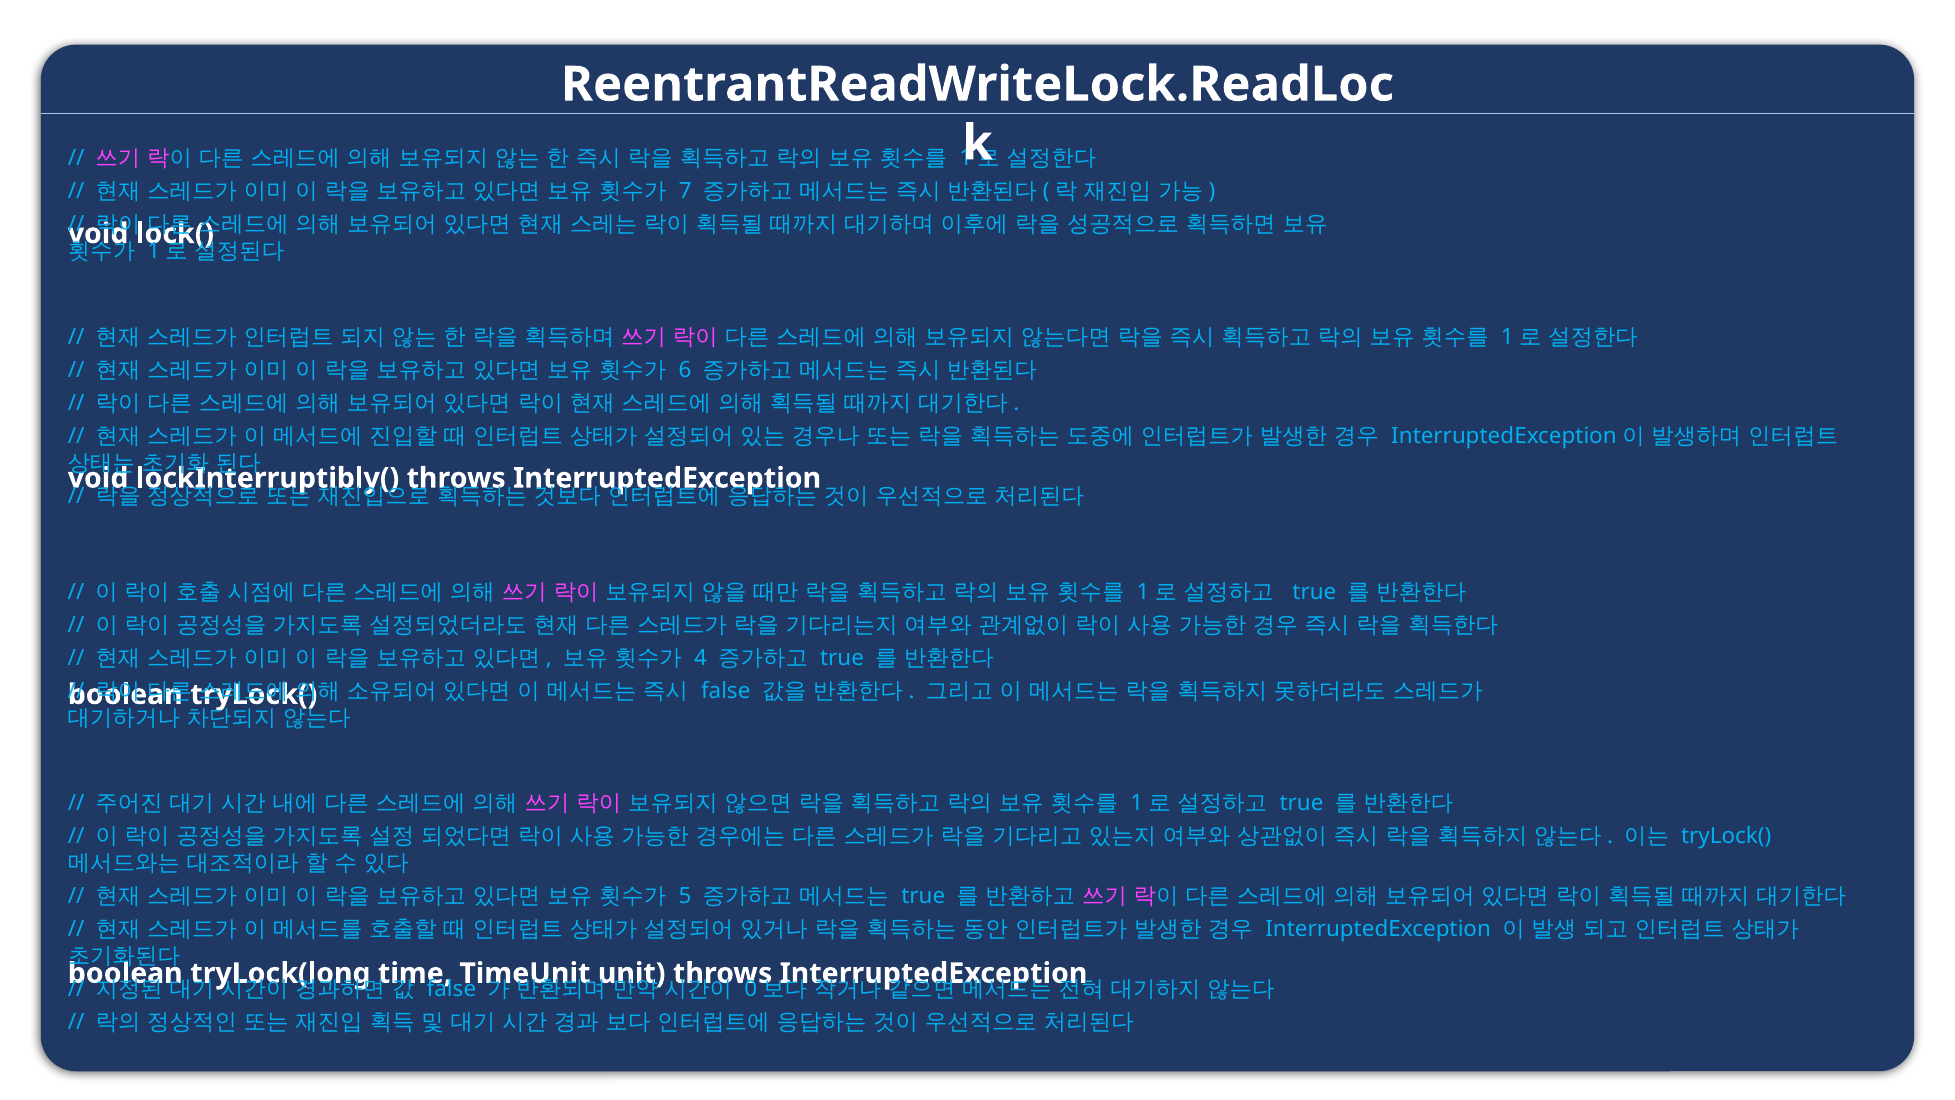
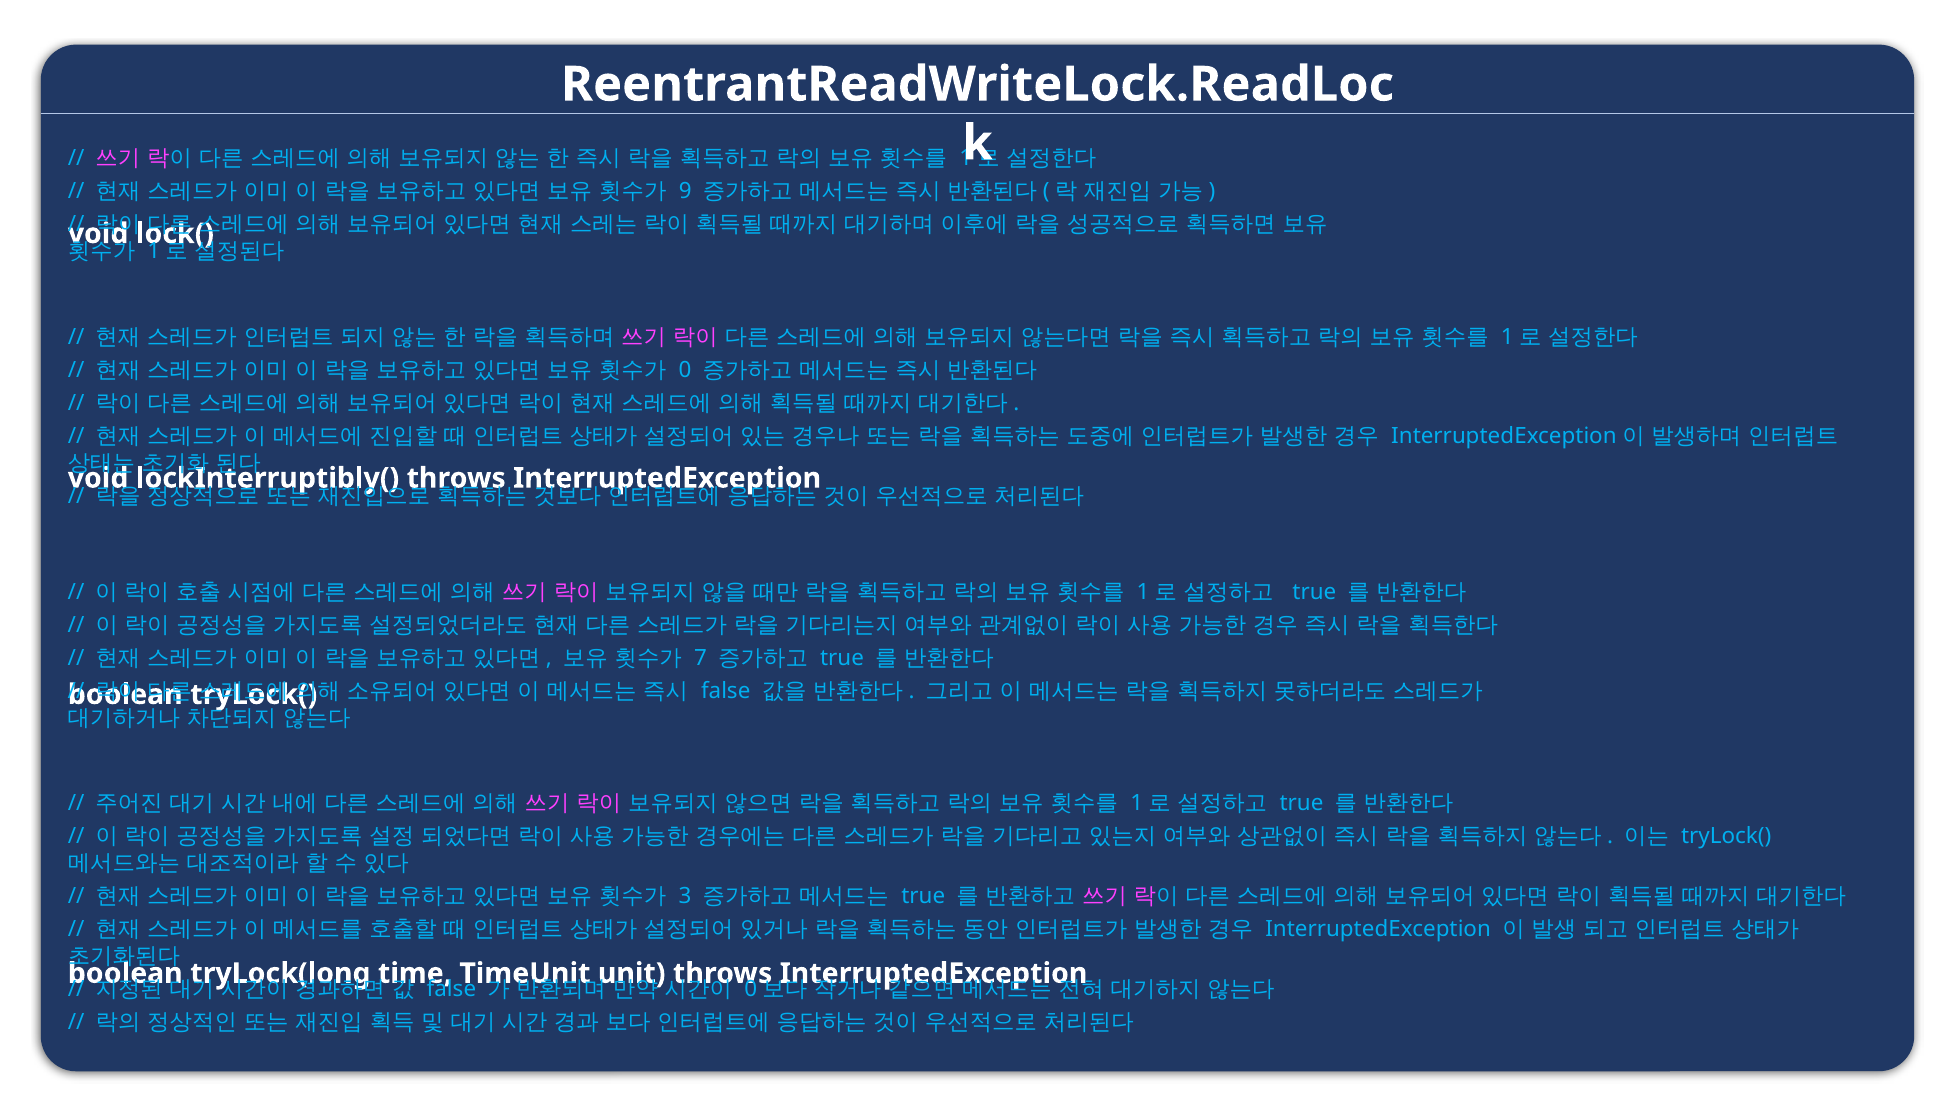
7: 7 -> 9 (685, 191)
6: 6 -> 0 (685, 370)
4: 4 -> 7 (701, 658)
5: 5 -> 3 (685, 896)
